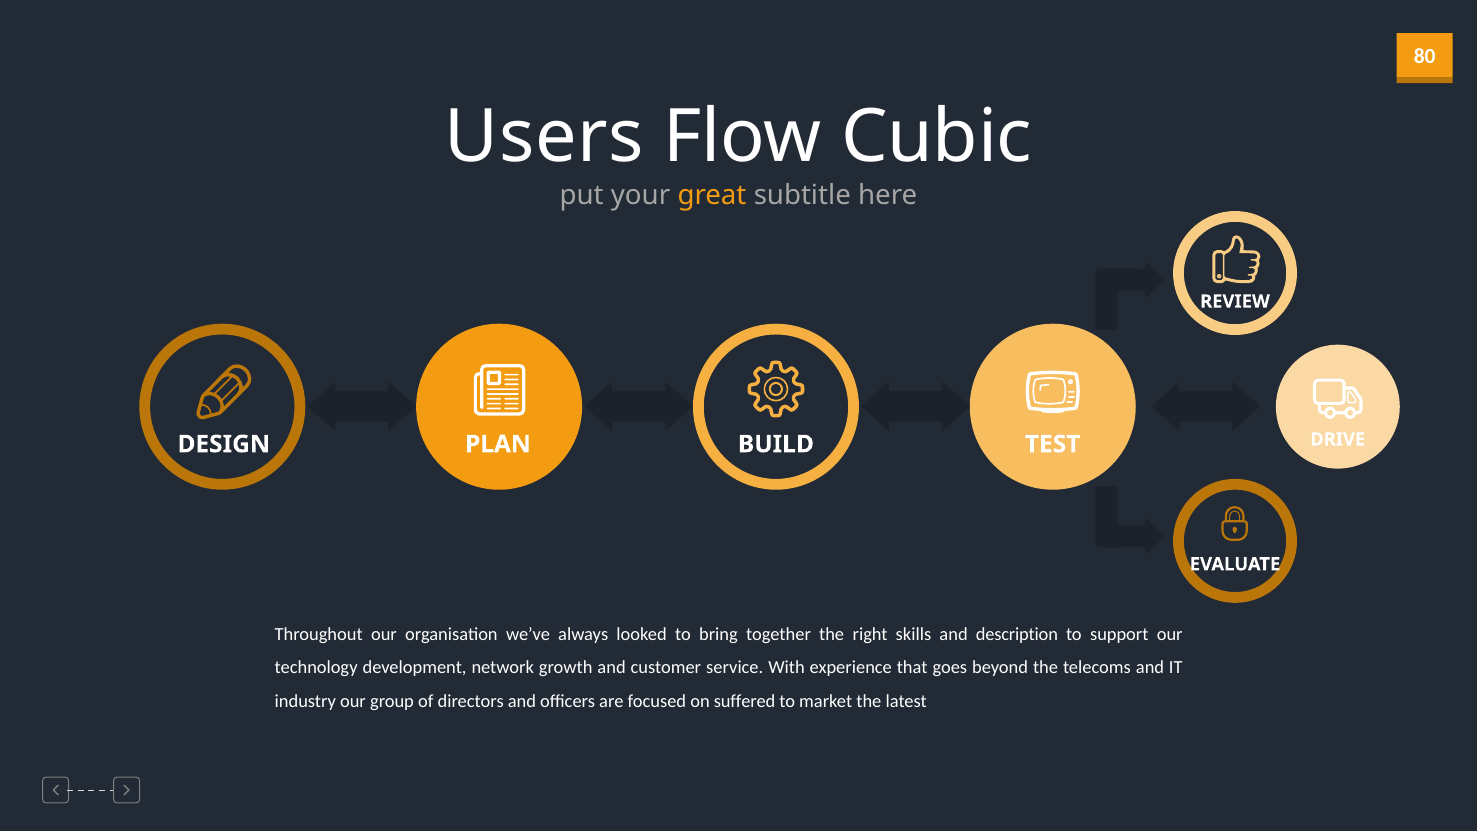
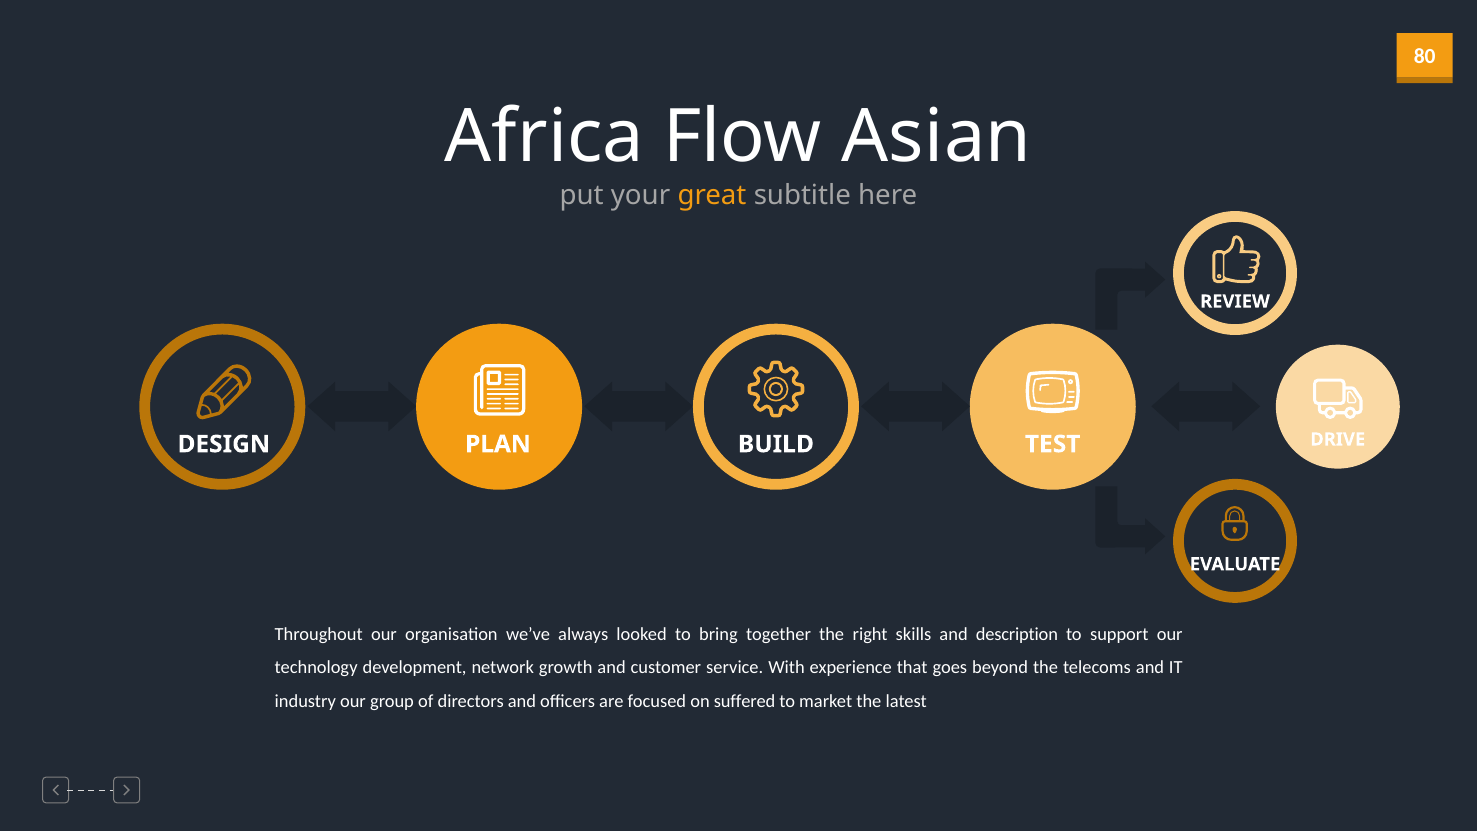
Users: Users -> Africa (544, 137)
Cubic: Cubic -> Asian (936, 137)
